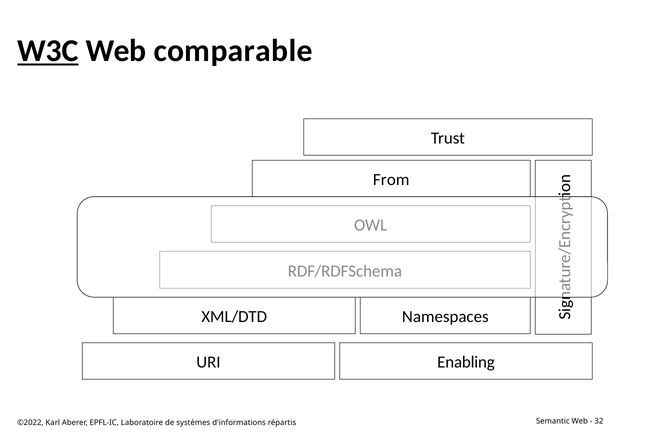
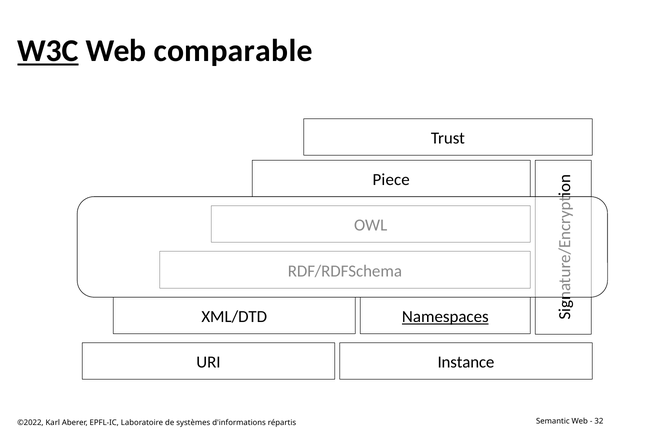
From: From -> Piece (391, 180)
Namespaces underline: none -> present (445, 317)
Enabling: Enabling -> Instance (466, 363)
